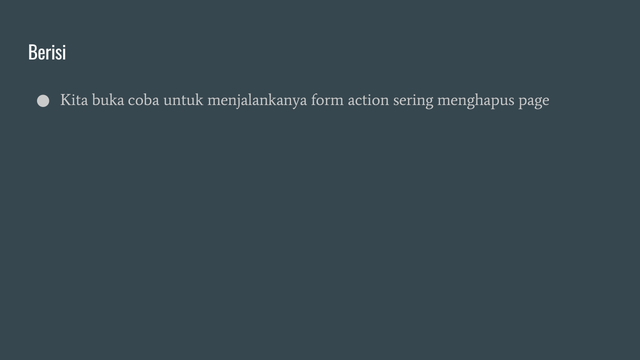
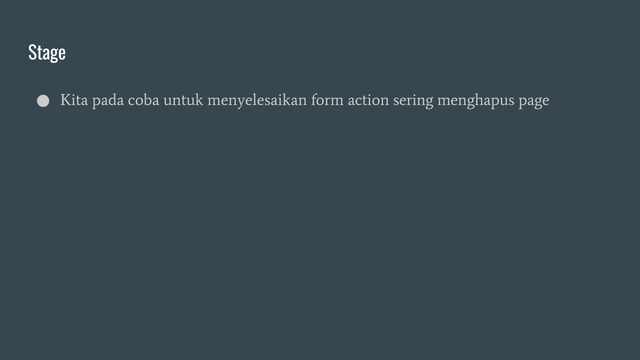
Berisi: Berisi -> Stage (47, 54)
buka: buka -> pada (108, 100)
menjalankanya: menjalankanya -> menyelesaikan (257, 100)
